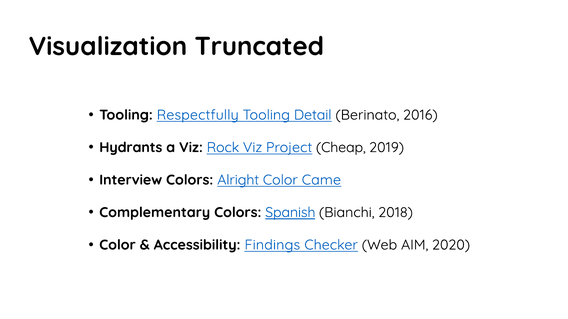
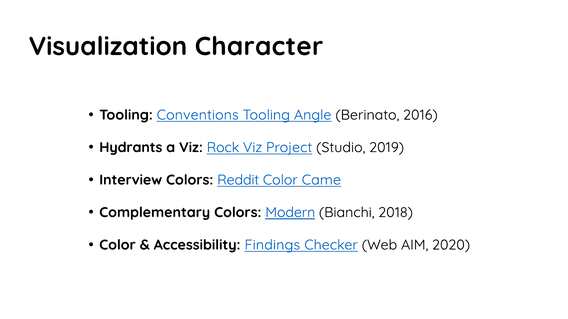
Truncated: Truncated -> Character (259, 47)
Respectfully: Respectfully -> Conventions (198, 115)
Detail: Detail -> Angle (313, 115)
Cheap: Cheap -> Studio (341, 148)
Alright: Alright -> Reddit (238, 180)
Spanish: Spanish -> Modern (290, 213)
